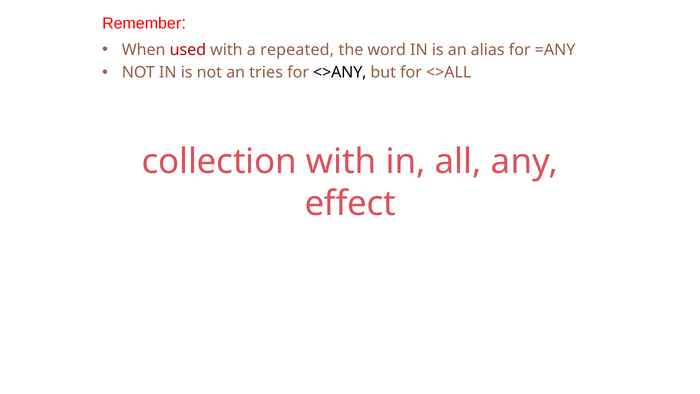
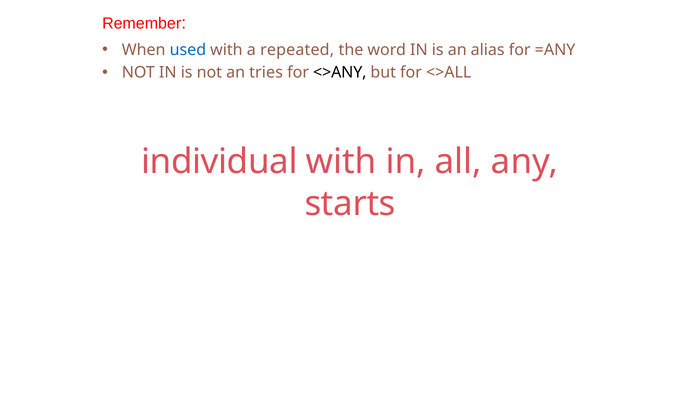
used colour: red -> blue (188, 50)
collection: collection -> individual (219, 162)
effect: effect -> starts (350, 204)
